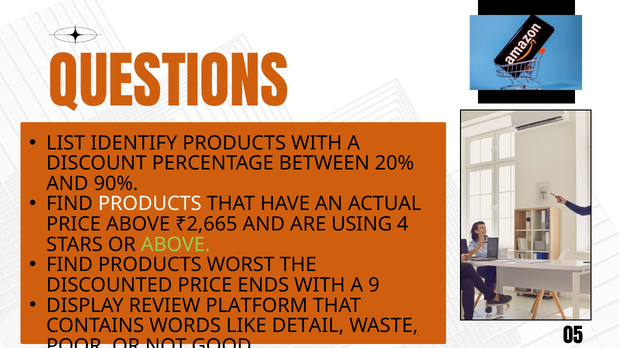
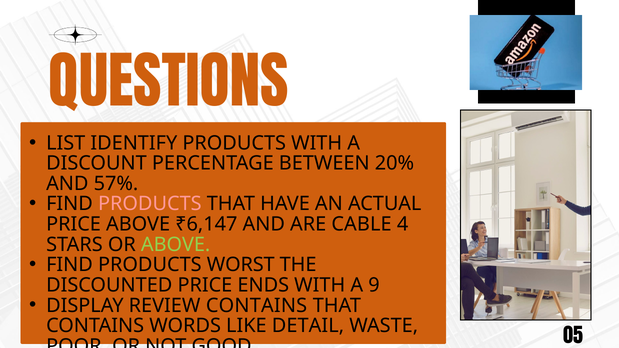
90%: 90% -> 57% (116, 184)
PRODUCTS colour: white -> pink (150, 204)
₹2,665: ₹2,665 -> ₹6,147 (206, 224)
USING: USING -> CABLE (362, 224)
REVIEW PLATFORM: PLATFORM -> CONTAINS (257, 306)
